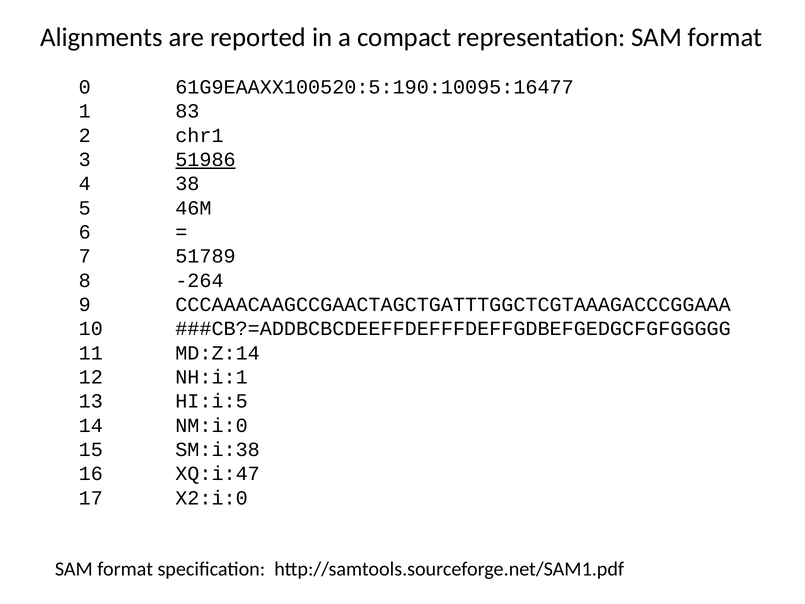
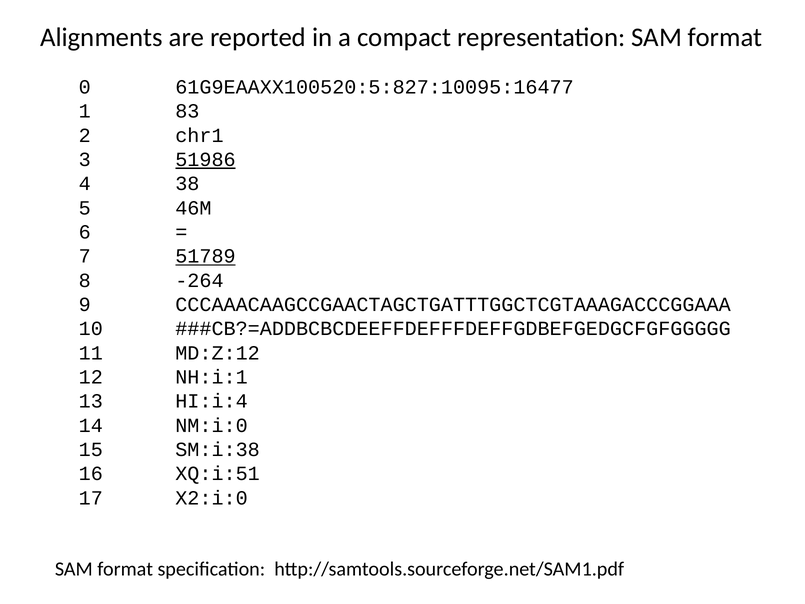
61G9EAAXX100520:5:190:10095:16477: 61G9EAAXX100520:5:190:10095:16477 -> 61G9EAAXX100520:5:827:10095:16477 (375, 87)
51789 underline: none -> present (205, 256)
MD:Z:14: MD:Z:14 -> MD:Z:12 (218, 353)
HI:i:5: HI:i:5 -> HI:i:4 (212, 401)
XQ:i:47: XQ:i:47 -> XQ:i:51 (218, 474)
